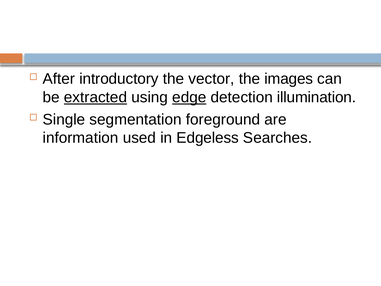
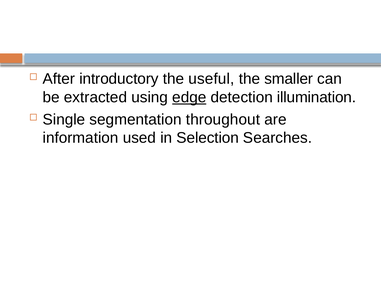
vector: vector -> useful (211, 79)
images: images -> smaller (289, 79)
extracted underline: present -> none (95, 97)
foreground: foreground -> throughout (223, 119)
Edgeless: Edgeless -> Selection (208, 138)
